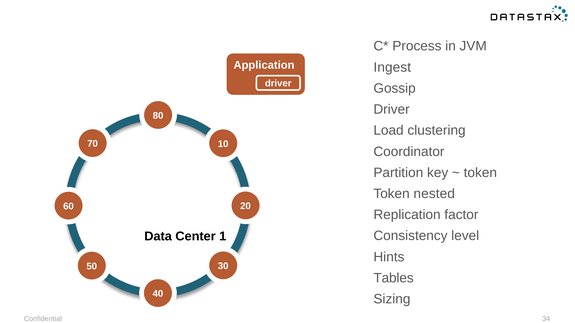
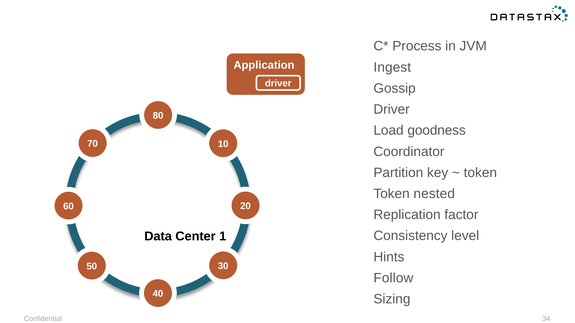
clustering: clustering -> goodness (437, 131)
Tables: Tables -> Follow (393, 278)
